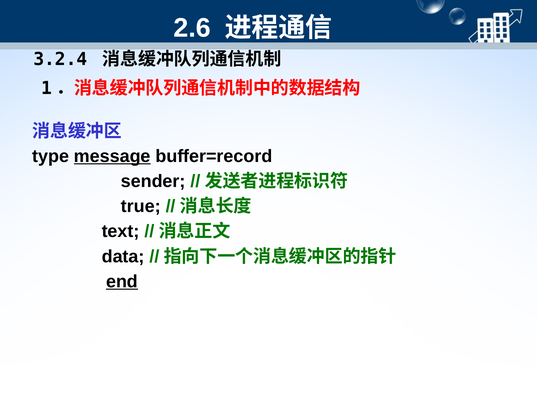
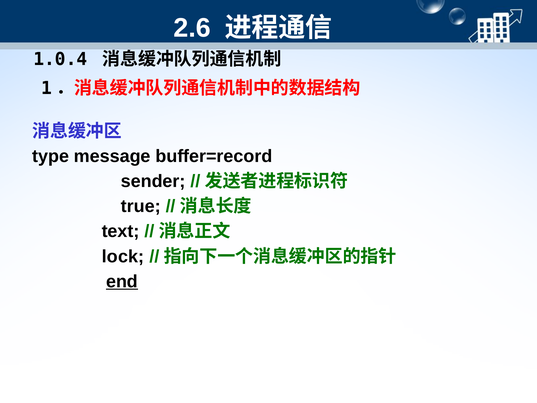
3.2.4: 3.2.4 -> 1.0.4 (60, 59)
message underline: present -> none (112, 156)
data: data -> lock (123, 256)
